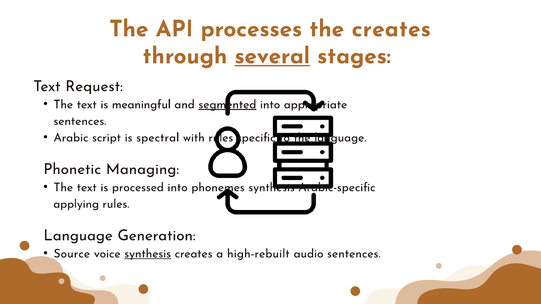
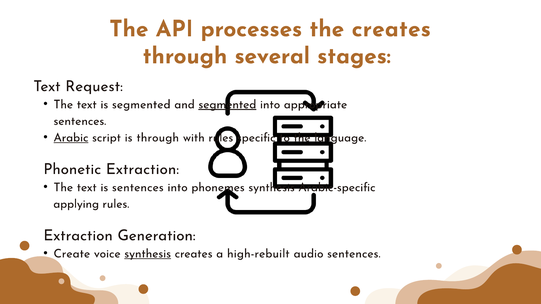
several underline: present -> none (272, 56)
is meaningful: meaningful -> segmented (141, 104)
Arabic underline: none -> present (71, 138)
is spectral: spectral -> through (158, 138)
Phonetic Managing: Managing -> Extraction (142, 169)
is processed: processed -> sentences (138, 187)
Language: Language -> Extraction (78, 236)
Source: Source -> Create (72, 254)
